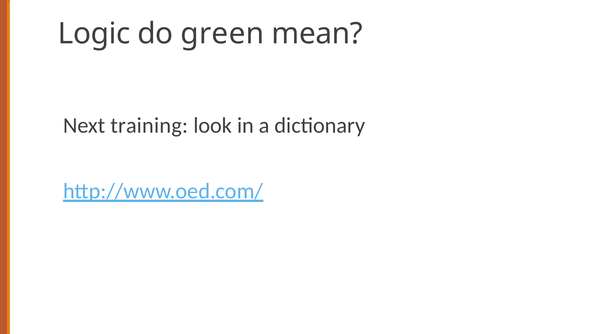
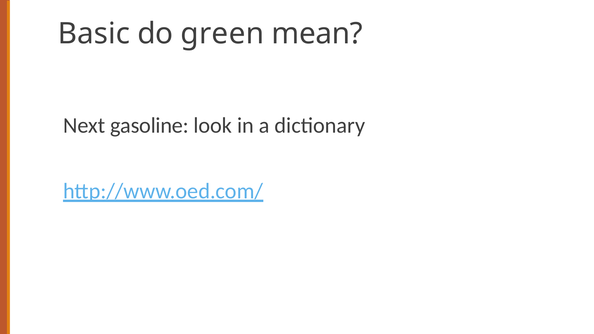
Logic: Logic -> Basic (94, 34)
training: training -> gasoline (149, 125)
